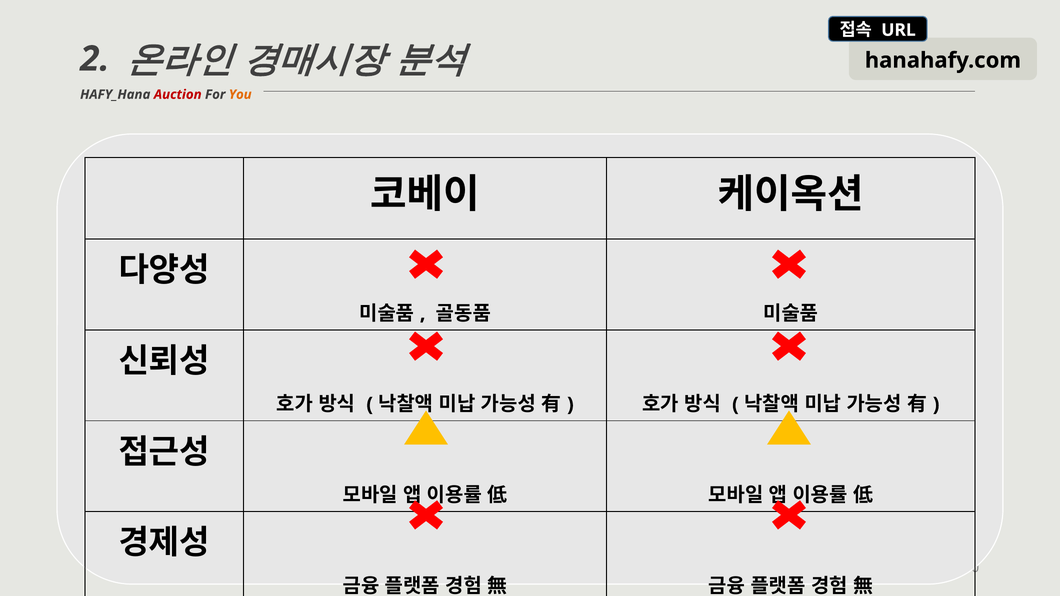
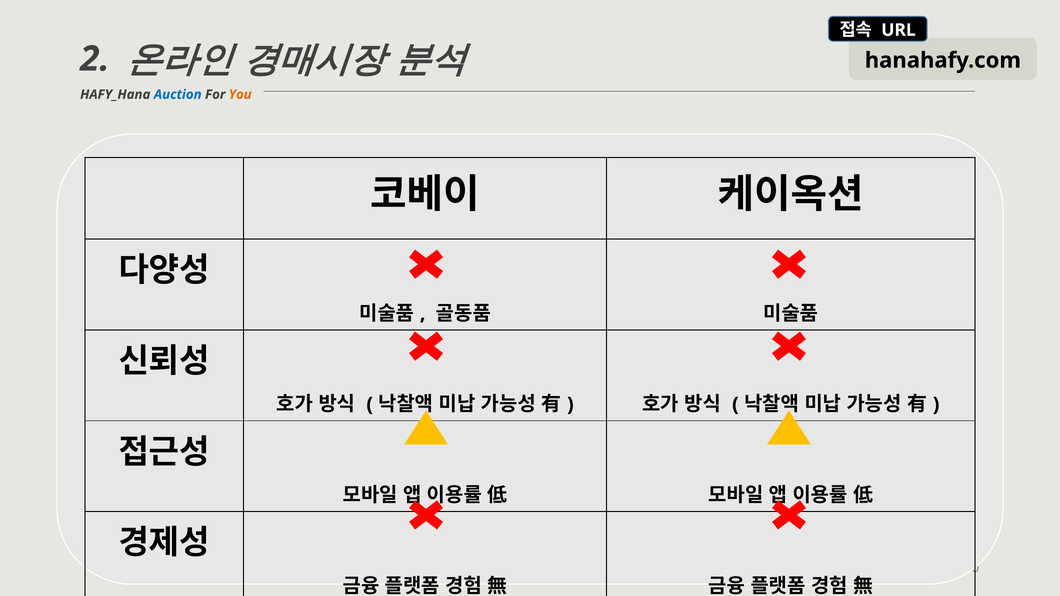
Auction colour: red -> blue (178, 95)
